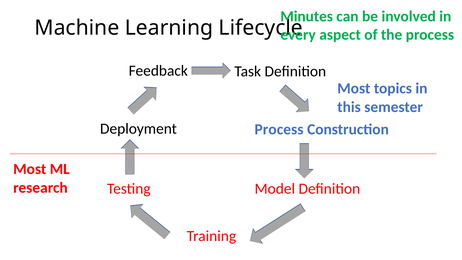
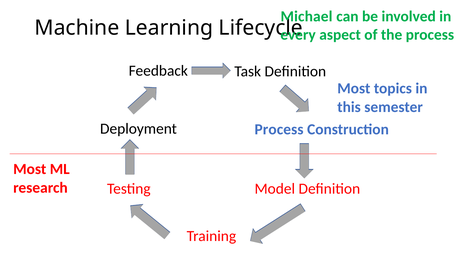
Minutes: Minutes -> Michael (307, 16)
